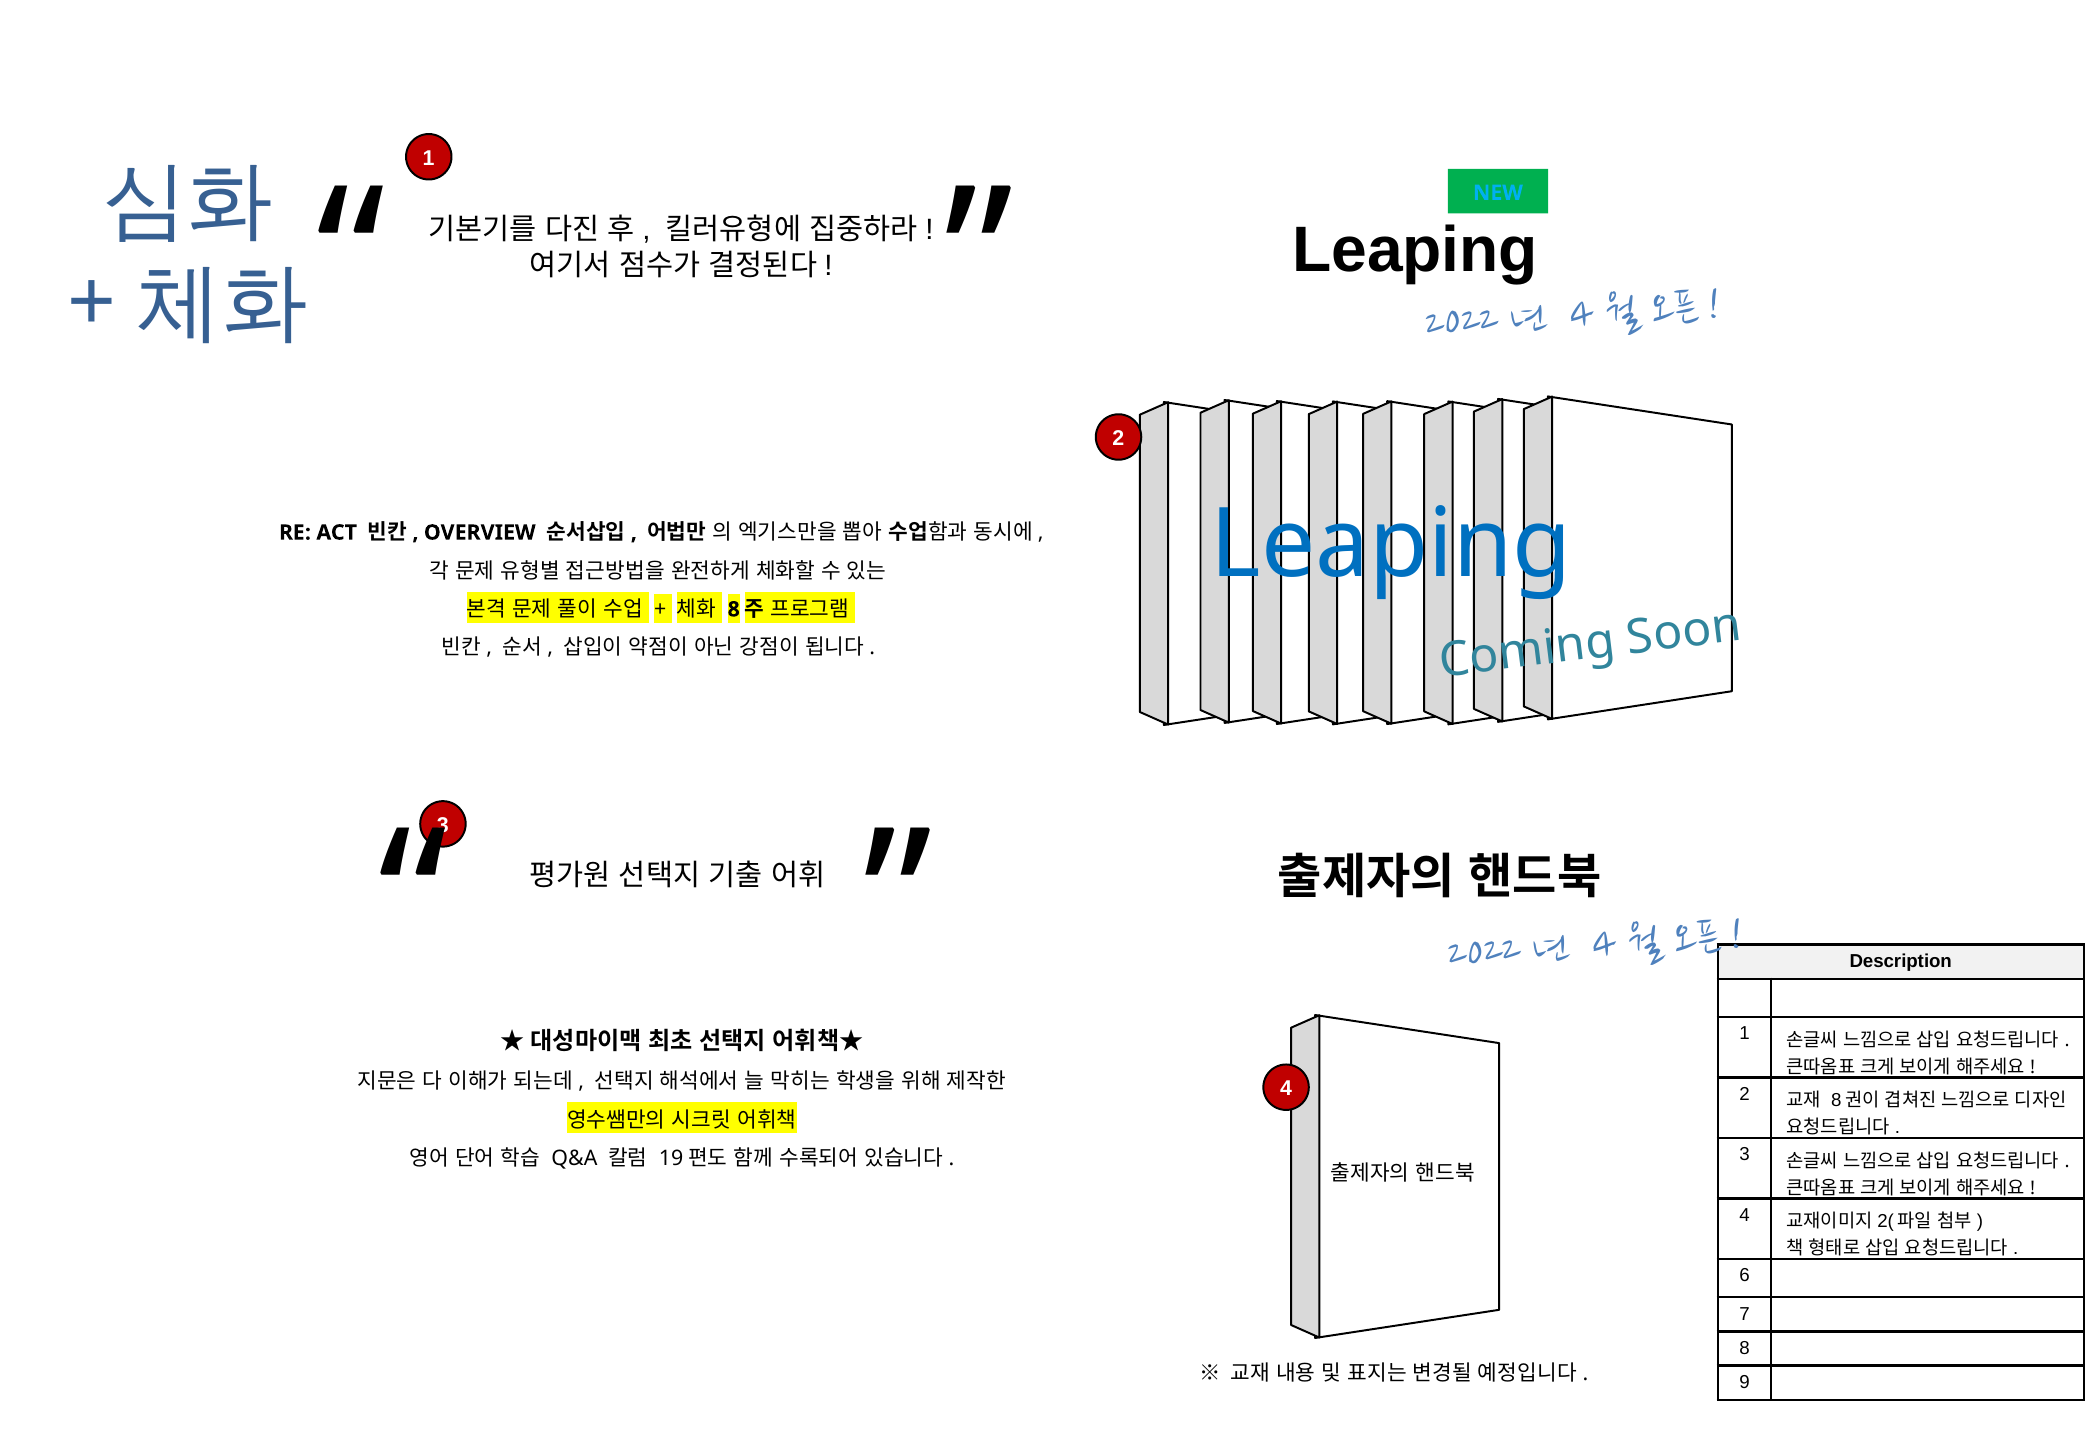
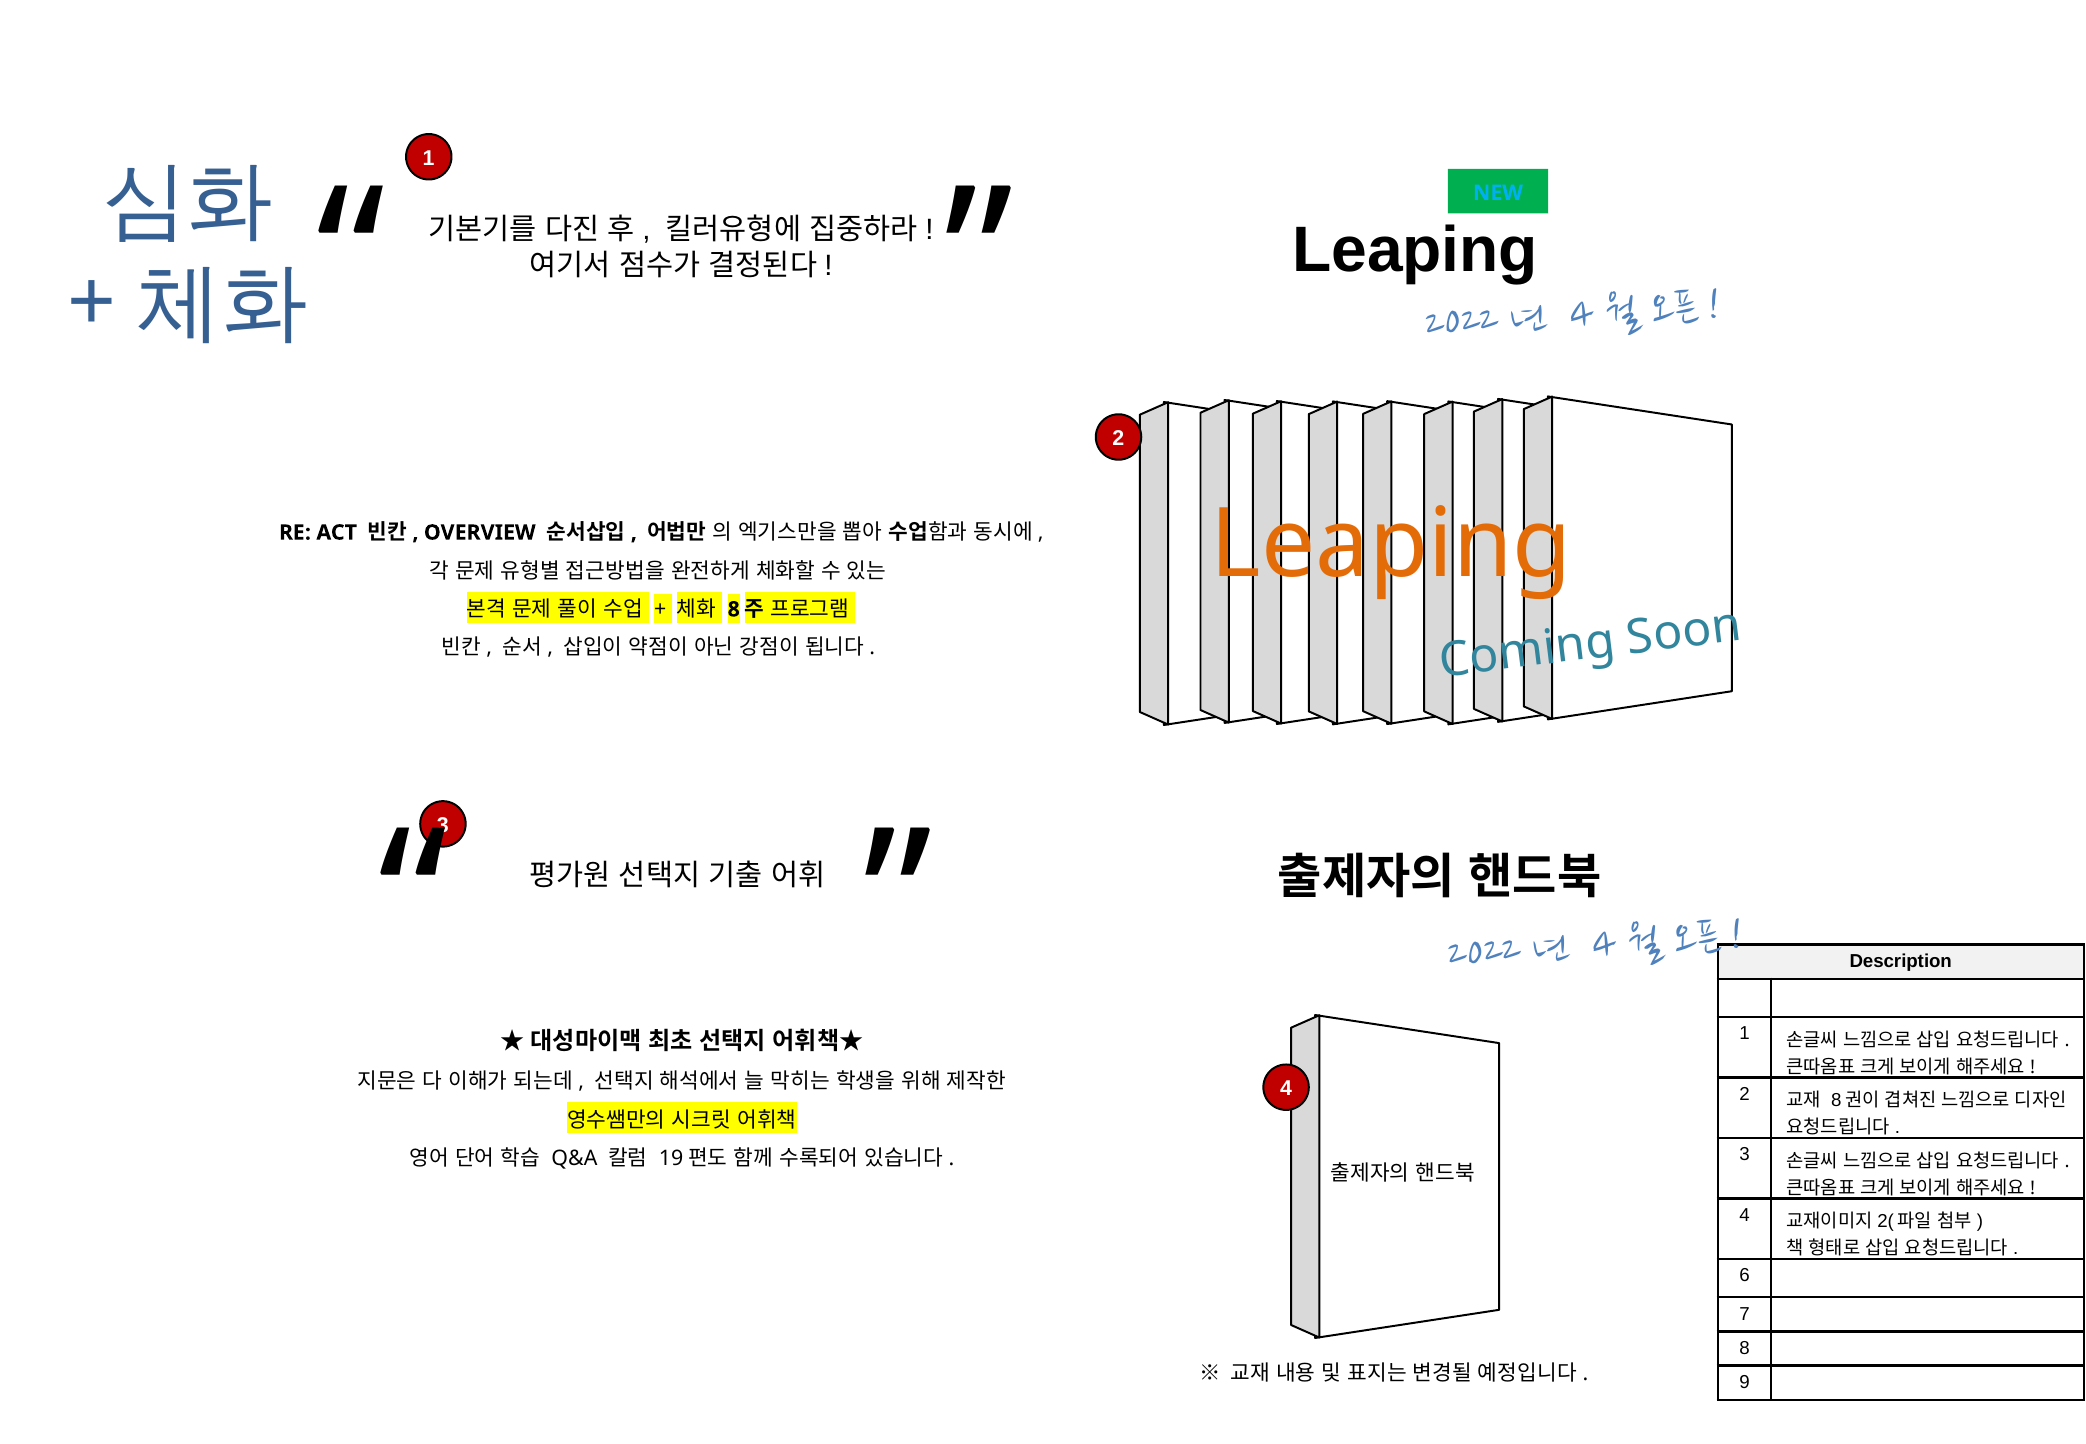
Leaping colour: blue -> orange (1391, 545)
